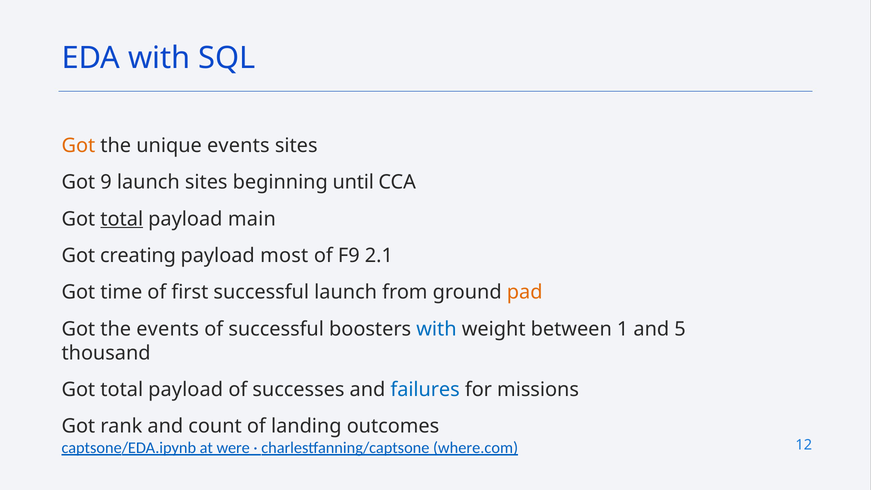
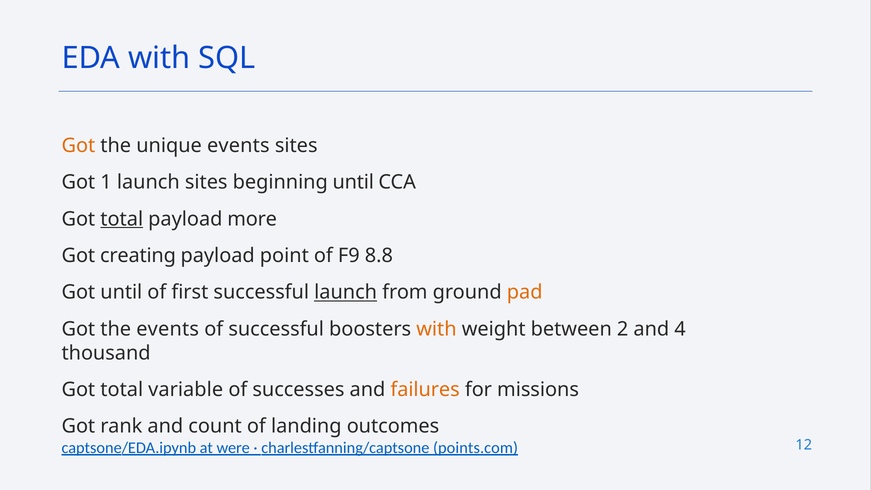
9: 9 -> 1 (106, 182)
main: main -> more (252, 219)
most: most -> point (284, 256)
2.1: 2.1 -> 8.8 (379, 256)
Got time: time -> until (121, 292)
launch underline: none -> present (346, 292)
with colour: blue -> orange (436, 329)
1: 1 -> 2 (623, 329)
5: 5 -> 4 (680, 329)
payload: payload -> variable (186, 390)
failures colour: blue -> orange (425, 390)
where.com: where.com -> points.com (476, 448)
